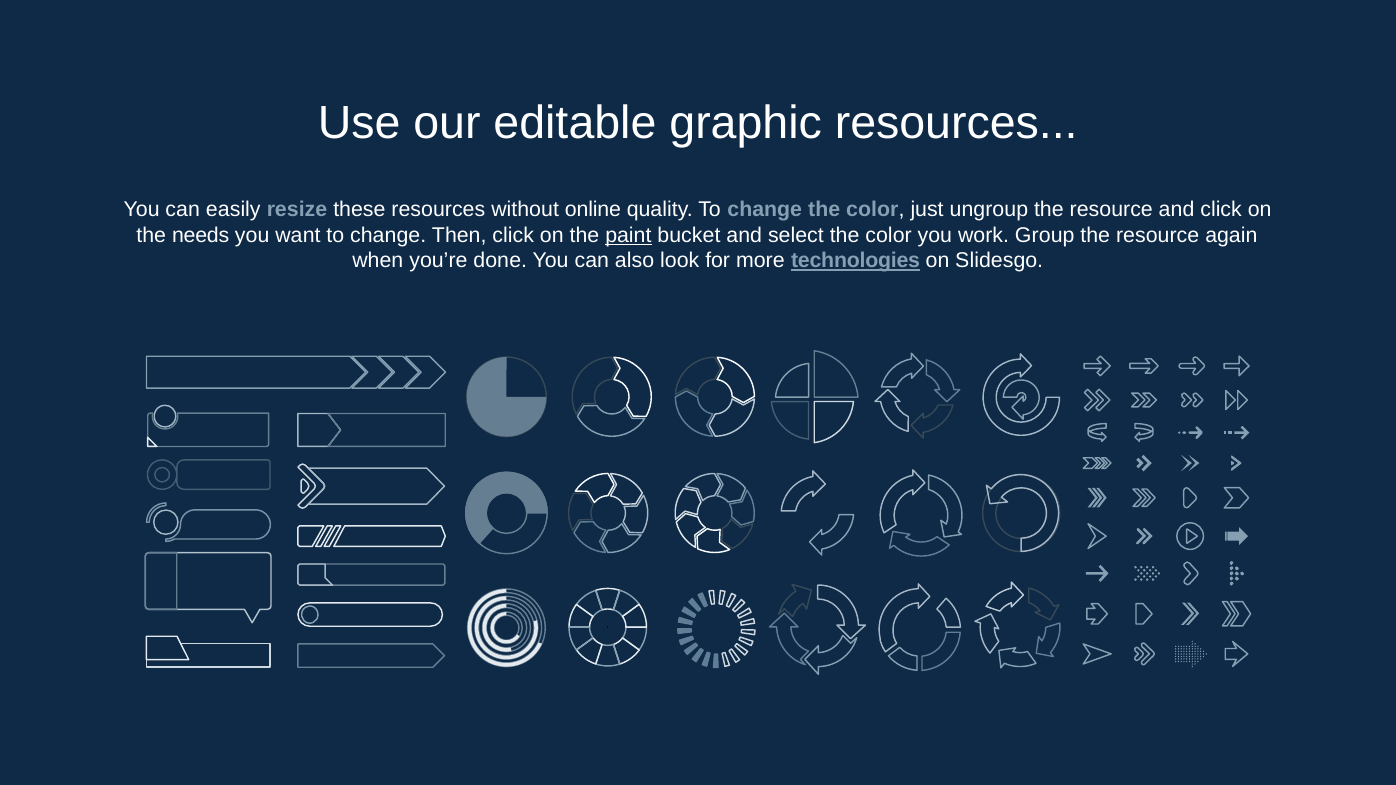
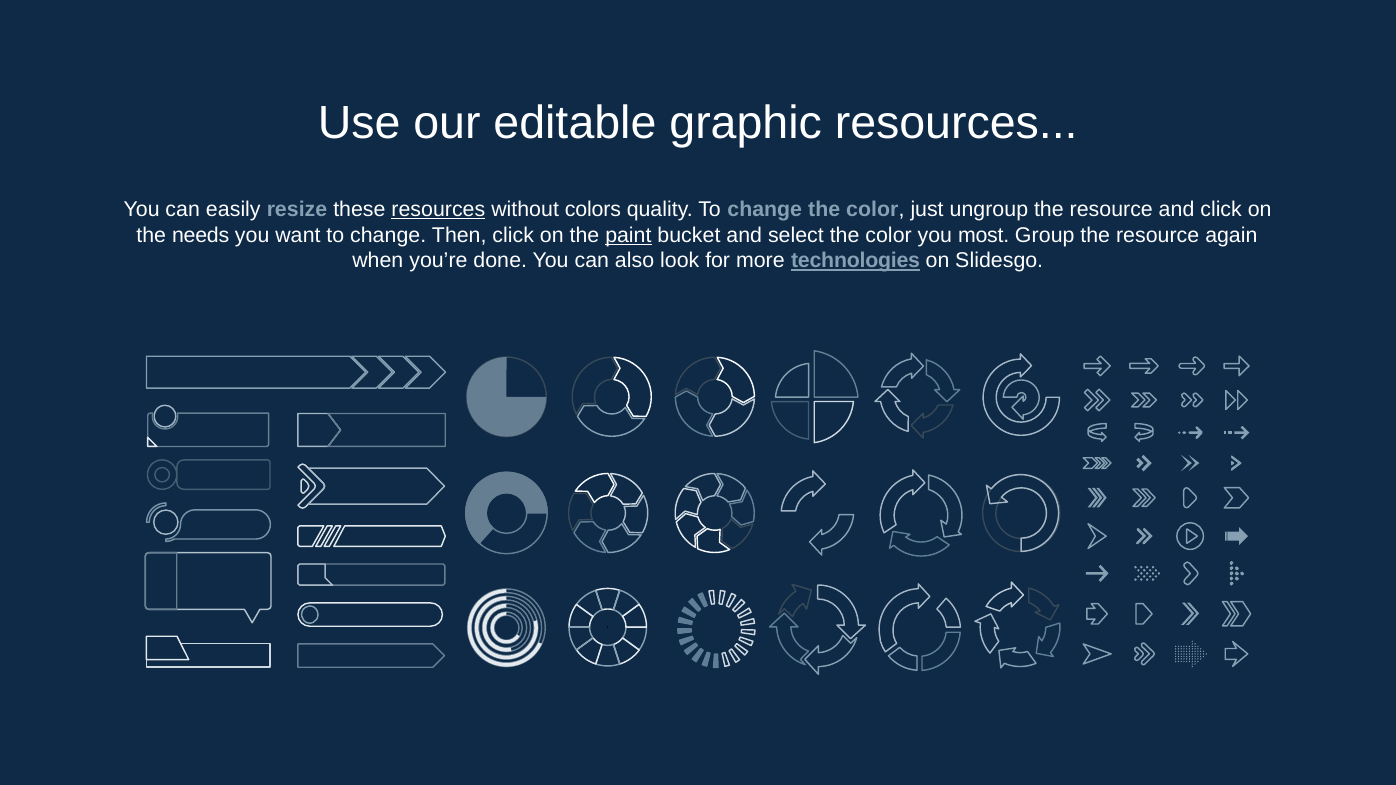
resources underline: none -> present (438, 210)
online: online -> colors (593, 210)
work: work -> most (984, 235)
